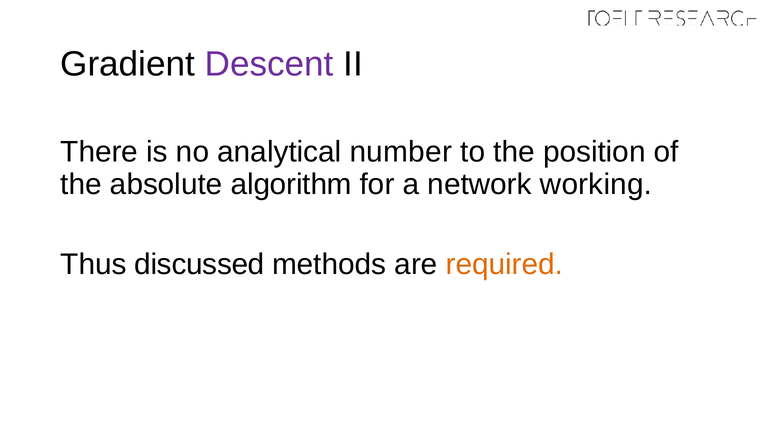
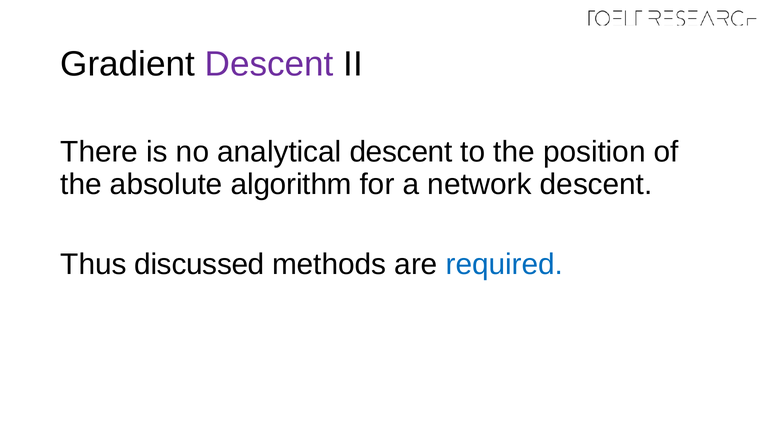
analytical number: number -> descent (401, 152)
network working: working -> descent (596, 184)
required colour: orange -> blue (504, 265)
